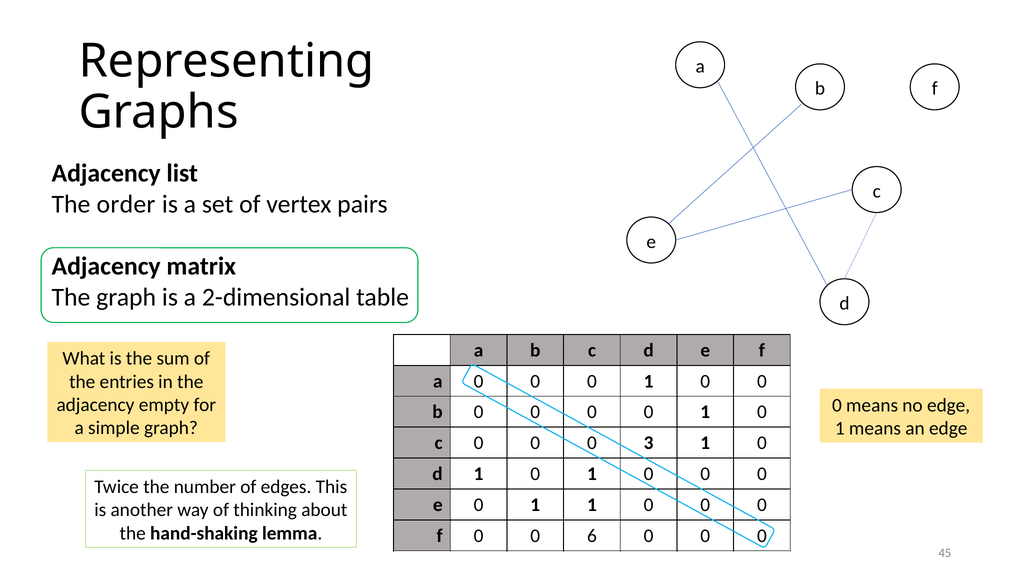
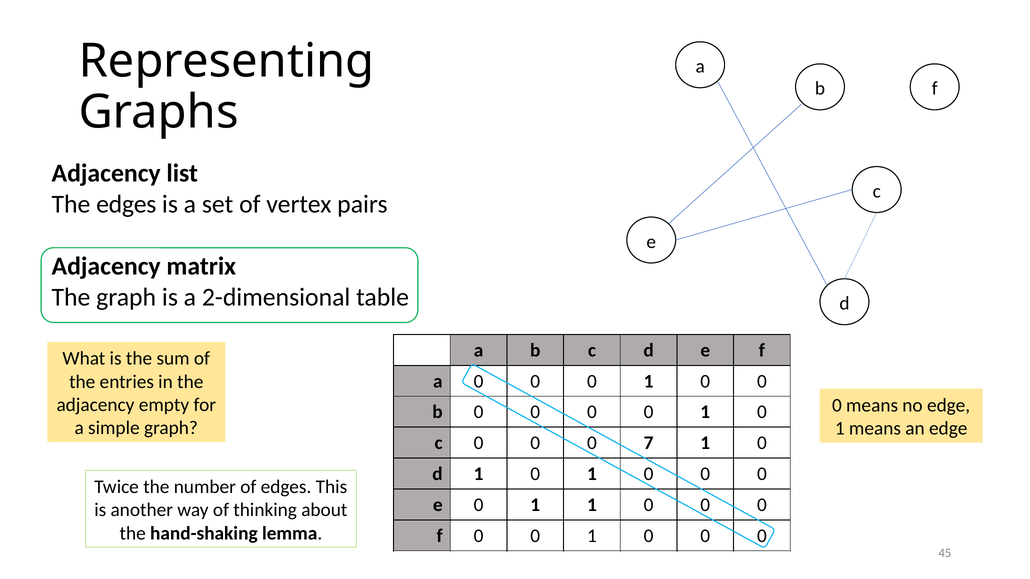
The order: order -> edges (126, 205)
3: 3 -> 7 (649, 443)
f 0 0 6: 6 -> 1 (592, 536)
